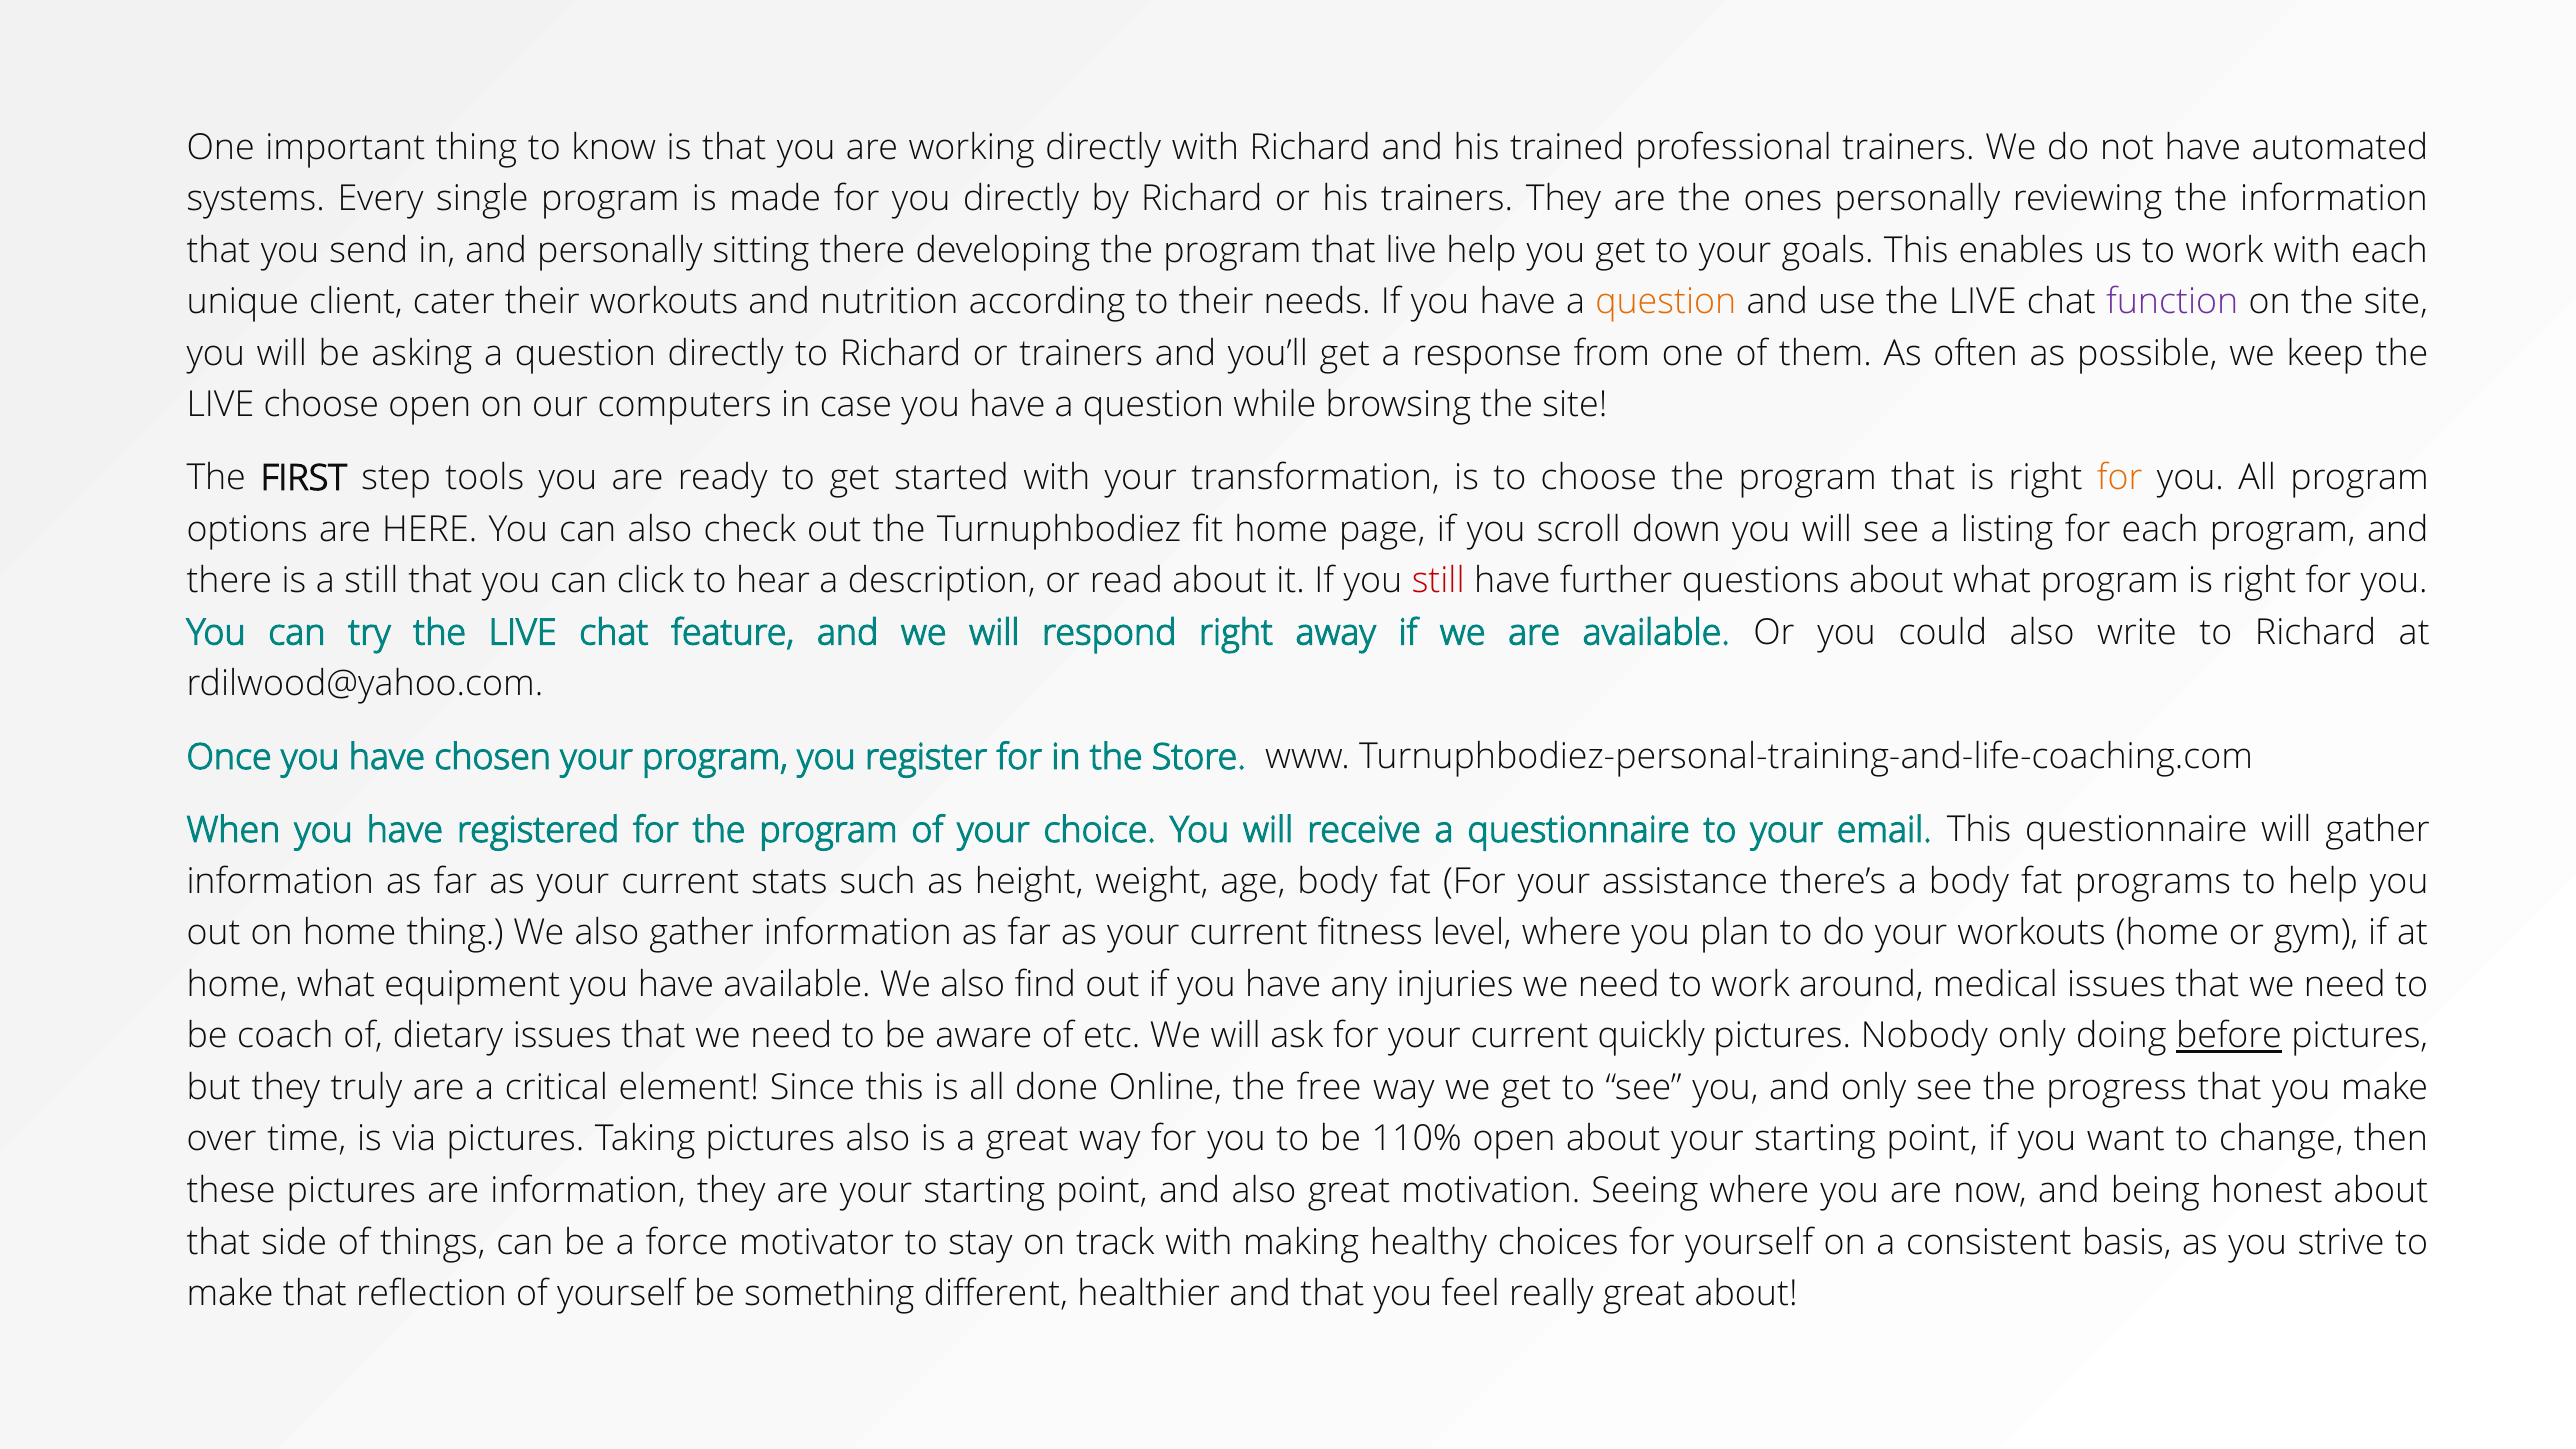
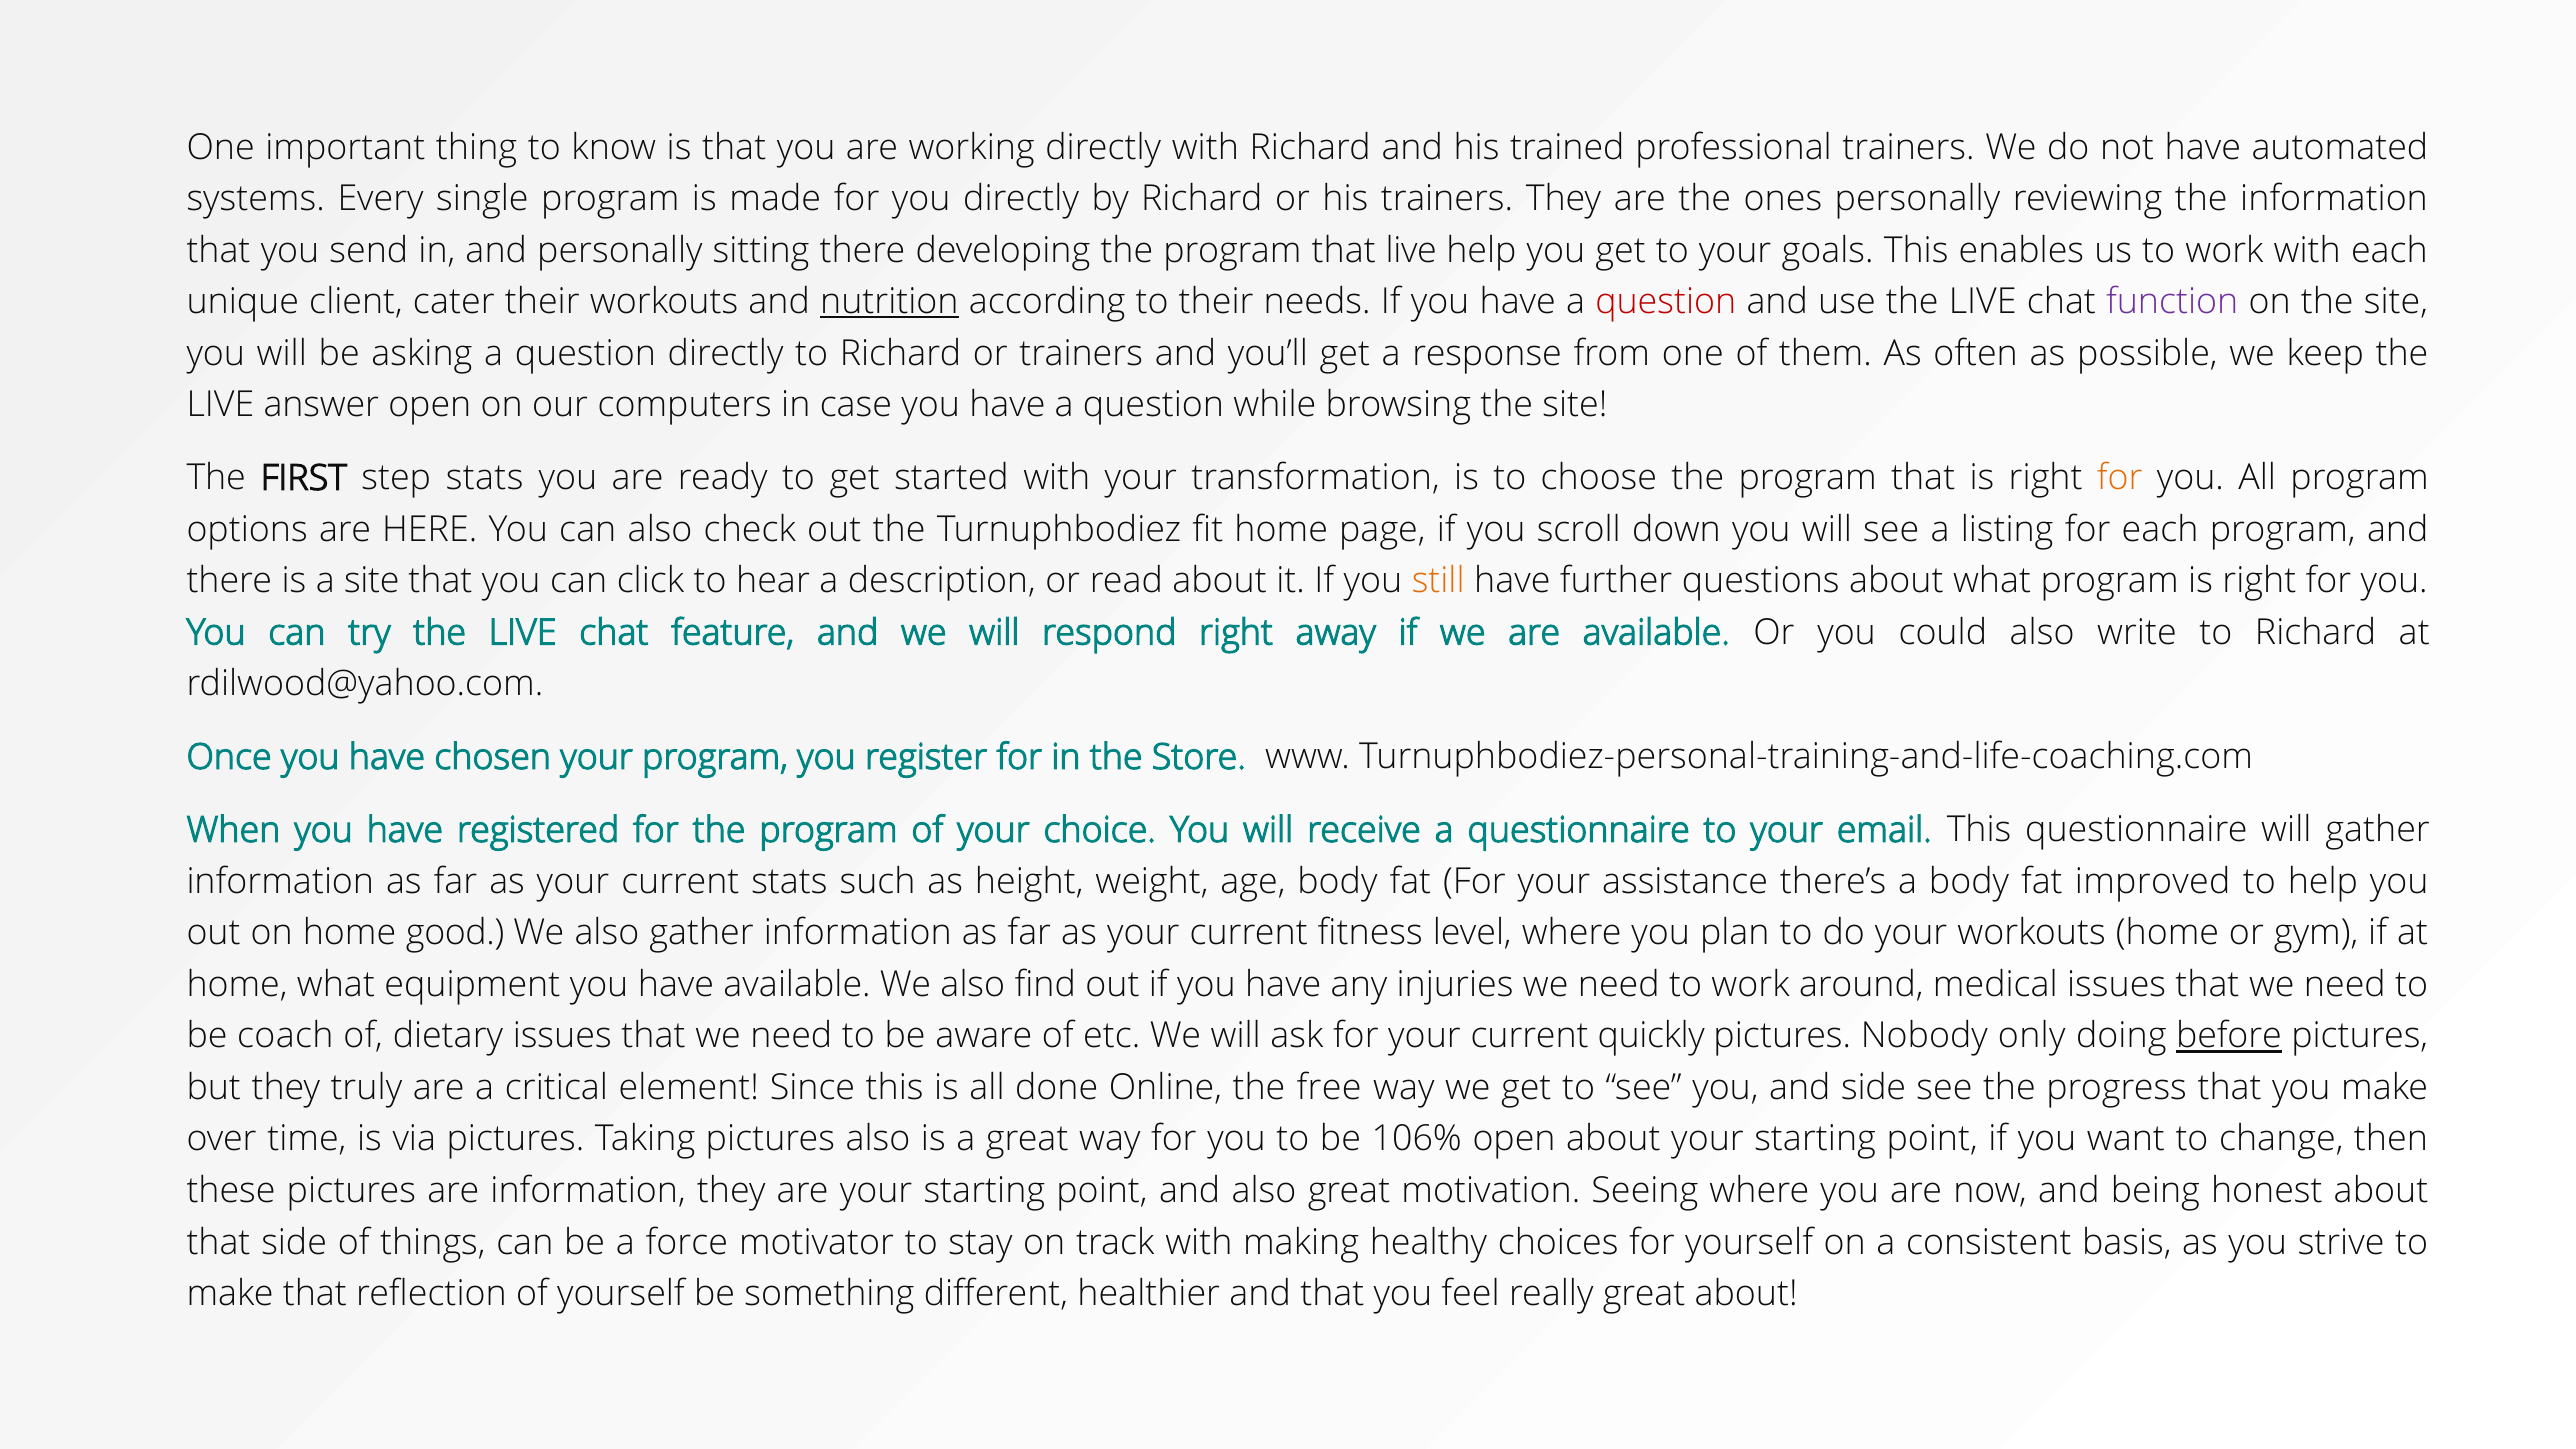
nutrition underline: none -> present (889, 302)
question colour: orange -> red (1666, 302)
LIVE choose: choose -> answer (321, 405)
step tools: tools -> stats (485, 478)
a still: still -> site (372, 581)
still colour: red -> orange (1438, 581)
programs: programs -> improved (2153, 882)
home thing: thing -> good (455, 933)
and only: only -> side (1874, 1088)
110%: 110% -> 106% (1417, 1139)
